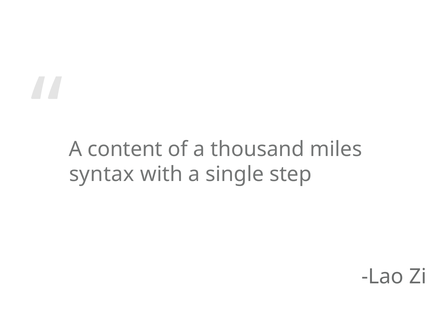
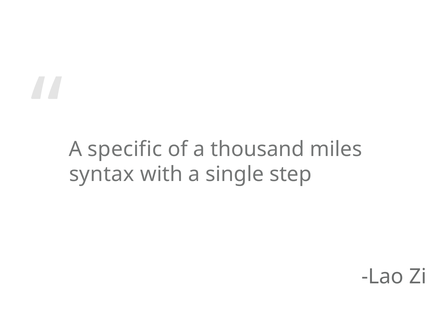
content: content -> specific (125, 149)
